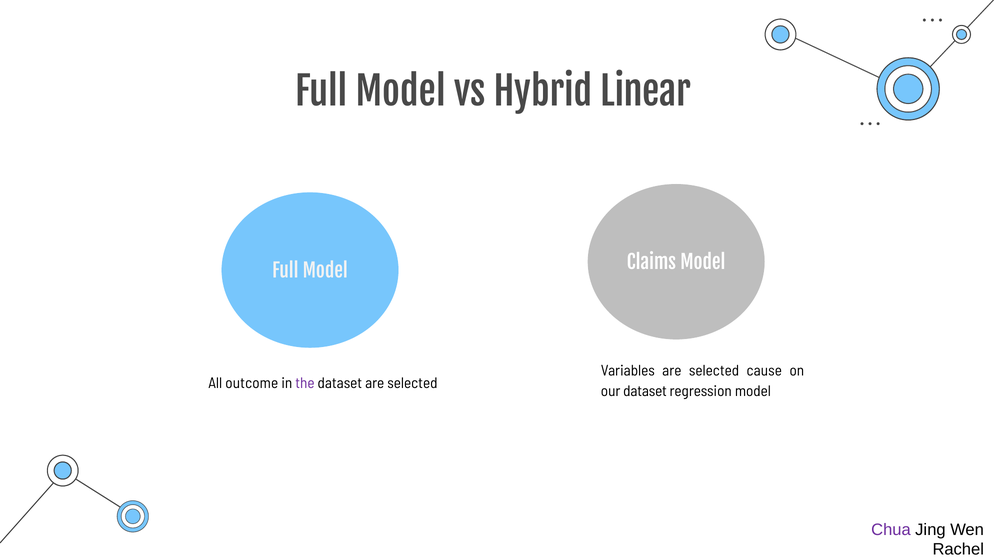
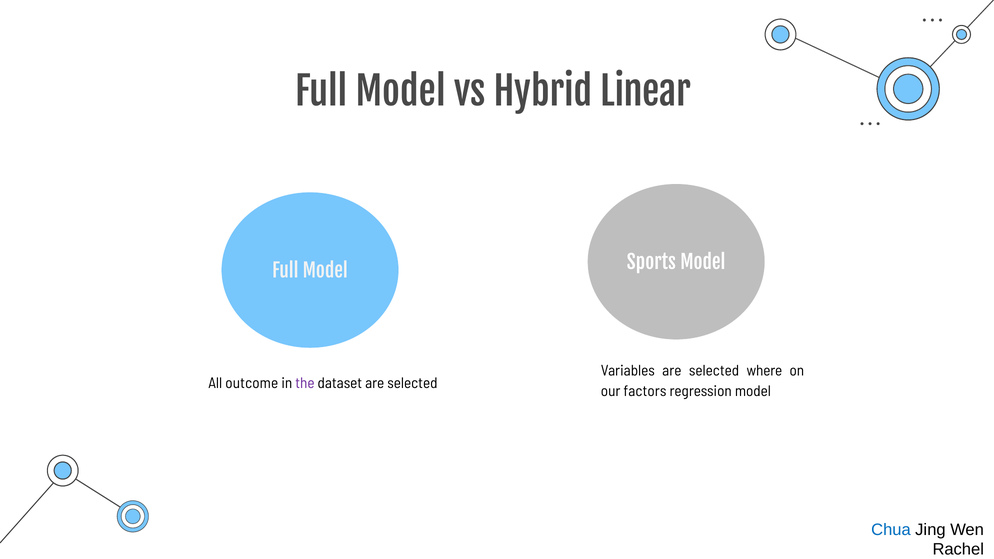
Claims: Claims -> Sports (651, 263)
cause: cause -> where (764, 371)
our dataset: dataset -> factors (645, 392)
Chua colour: purple -> blue (891, 530)
